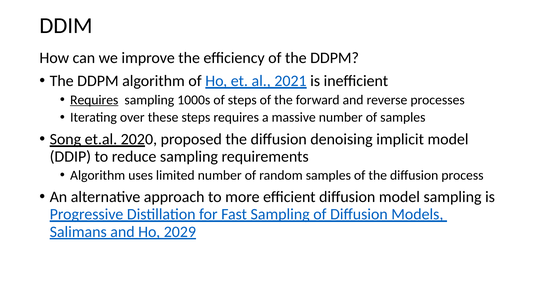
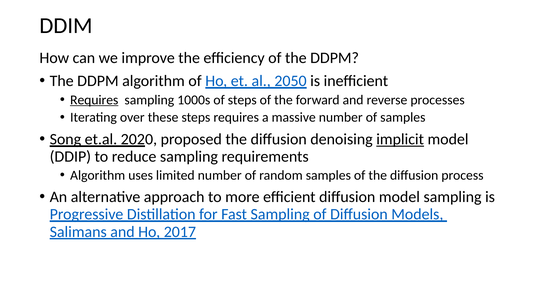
2021: 2021 -> 2050 (291, 81)
implicit underline: none -> present (400, 139)
2029: 2029 -> 2017 (180, 232)
